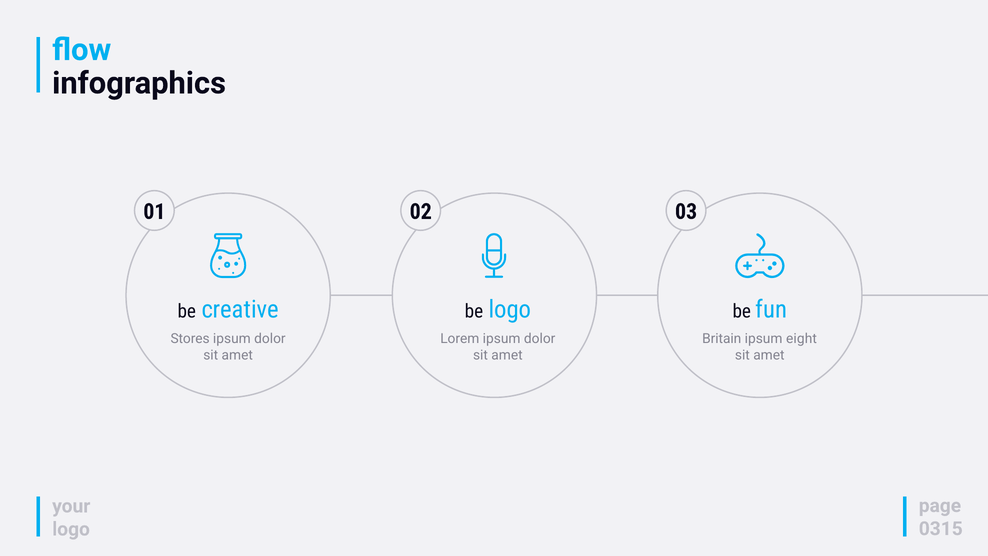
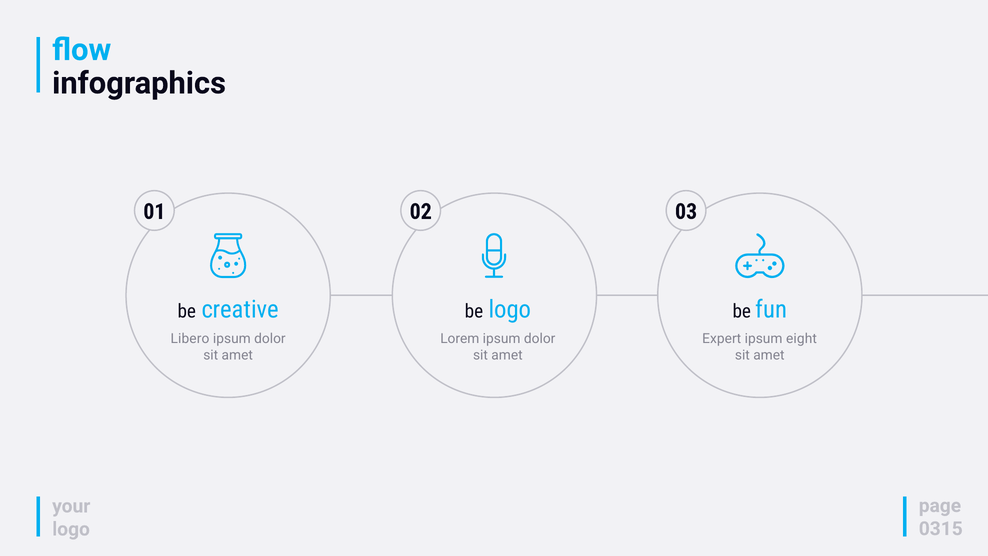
Stores: Stores -> Libero (190, 339)
Britain: Britain -> Expert (722, 339)
